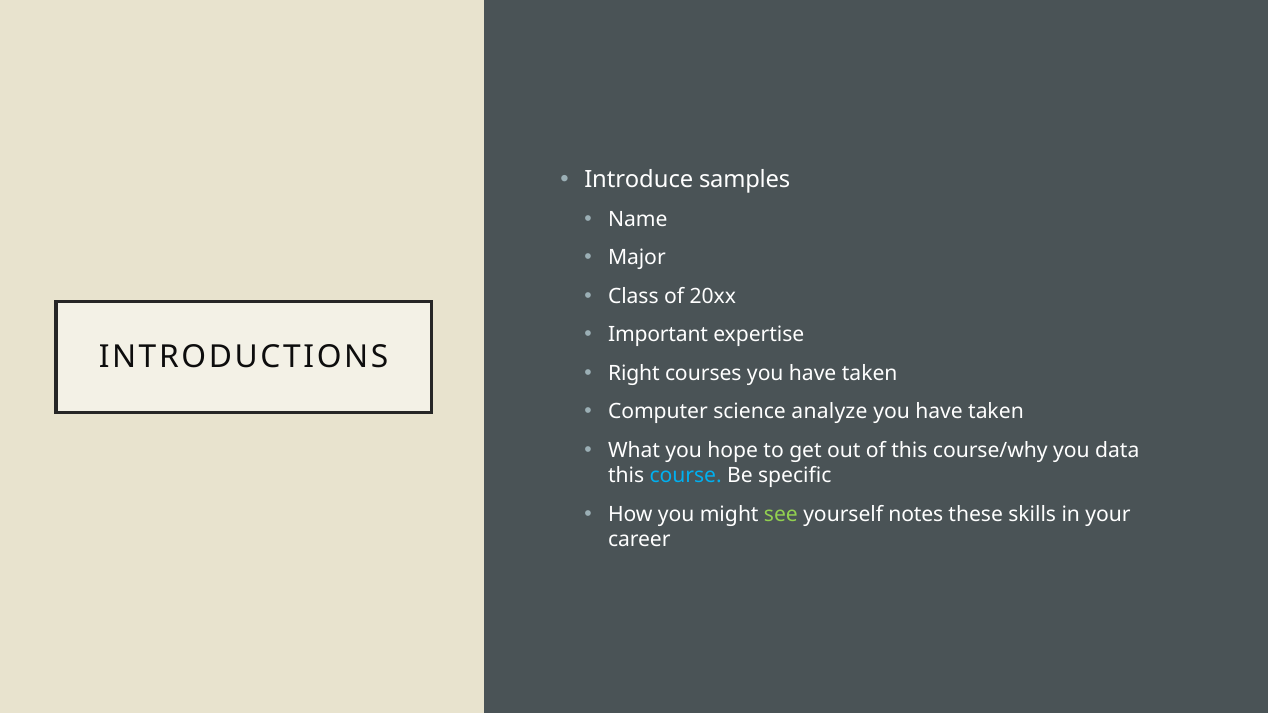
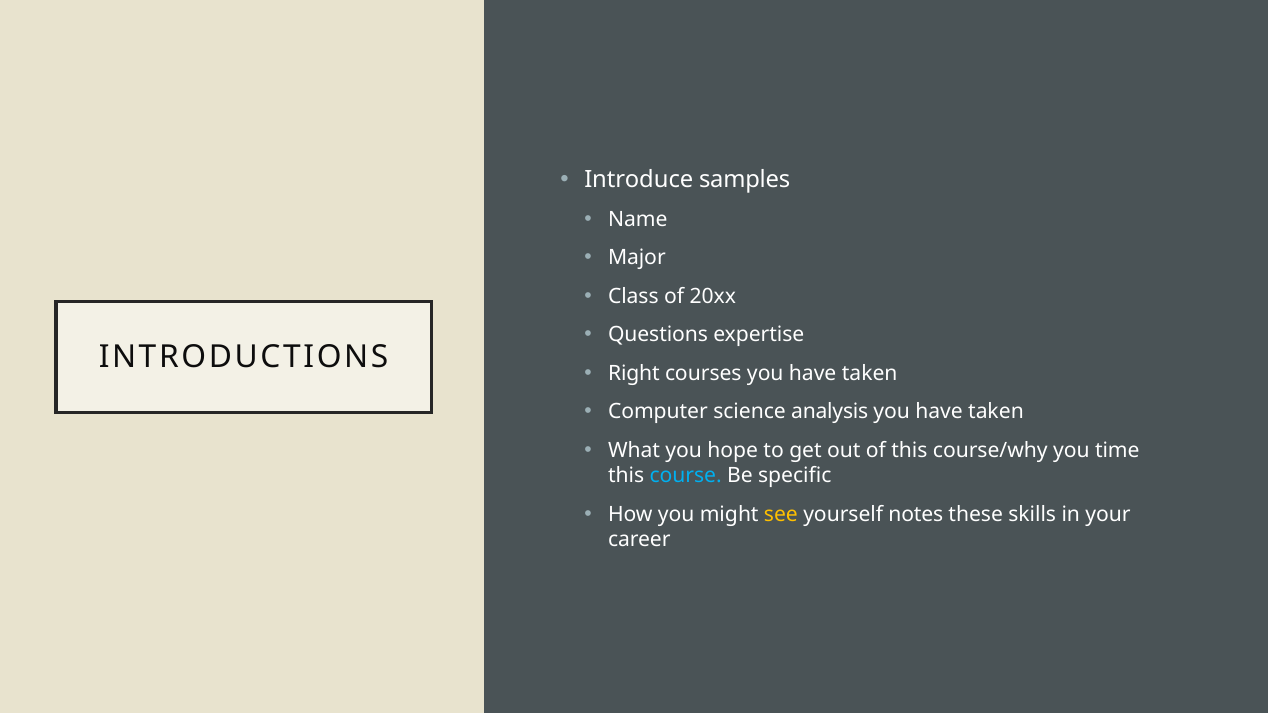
Important: Important -> Questions (658, 335)
analyze: analyze -> analysis (830, 412)
data: data -> time (1117, 451)
see colour: light green -> yellow (781, 514)
